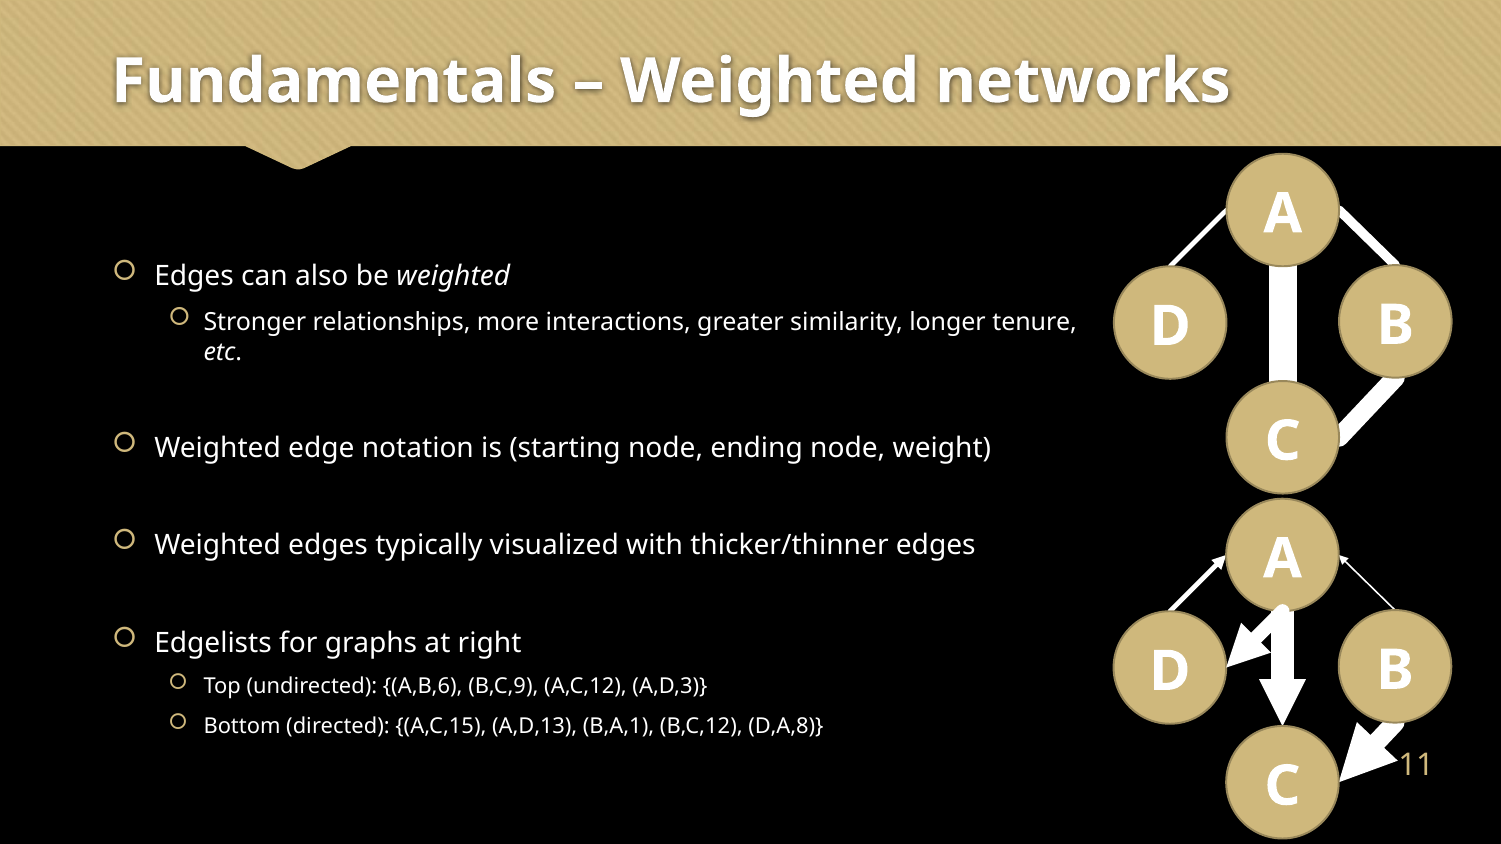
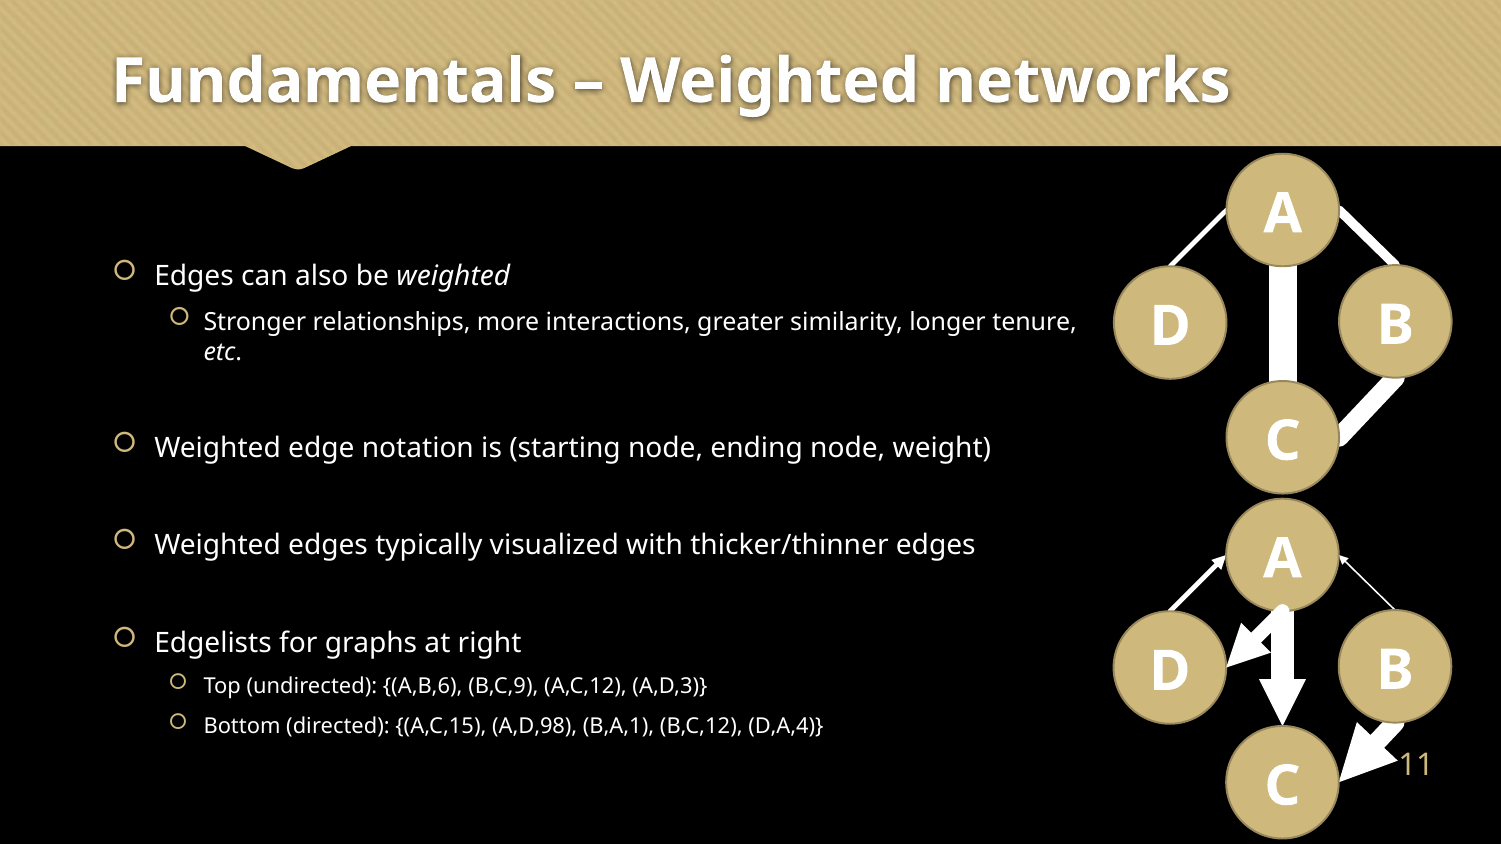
A,D,13: A,D,13 -> A,D,98 (535, 727)
D,A,8: D,A,8 -> D,A,4 (786, 727)
